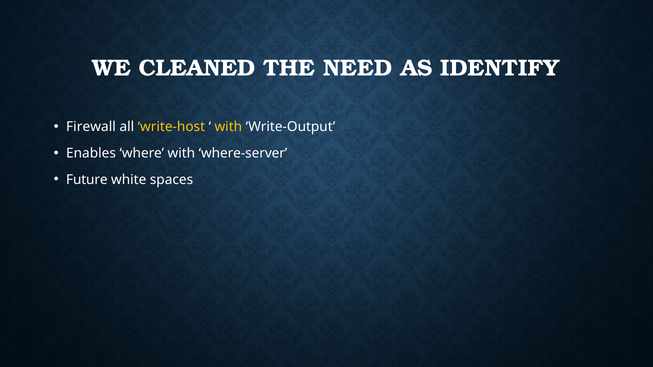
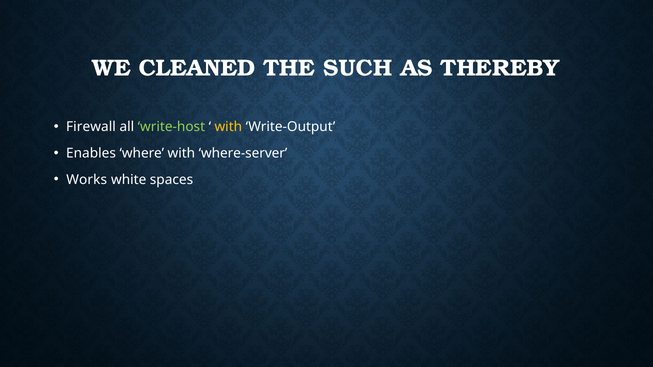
NEED: NEED -> SUCH (358, 68)
IDENTIFY: IDENTIFY -> THEREBY (500, 68)
write-host colour: yellow -> light green (171, 127)
Future: Future -> Works (87, 180)
